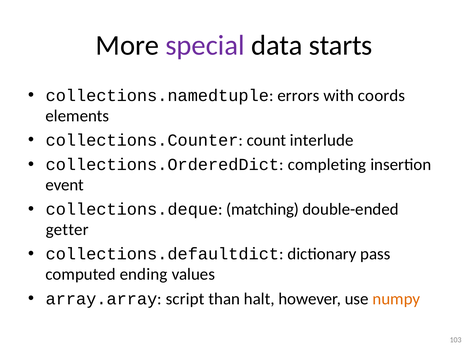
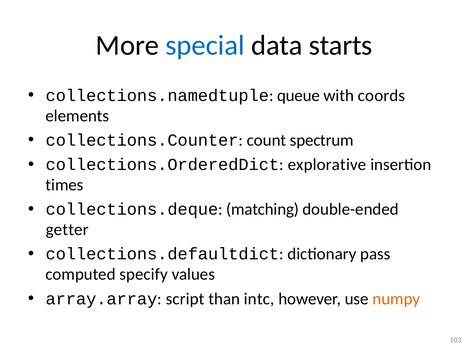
special colour: purple -> blue (205, 45)
errors: errors -> queue (299, 96)
interlude: interlude -> spectrum (322, 140)
completing: completing -> explorative (327, 165)
event: event -> times (65, 185)
ending: ending -> specify (144, 274)
halt: halt -> intc (259, 299)
